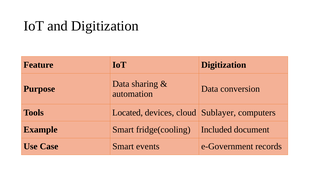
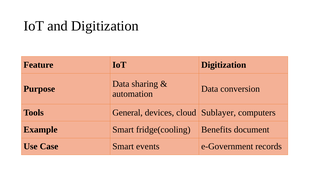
Located: Located -> General (128, 113)
Included: Included -> Benefits (216, 129)
